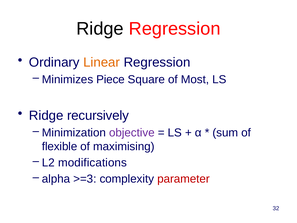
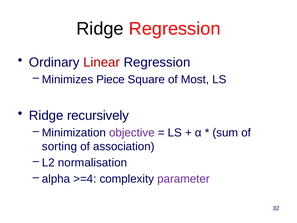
Linear colour: orange -> red (102, 62)
flexible: flexible -> sorting (60, 146)
maximising: maximising -> association (124, 146)
modifications: modifications -> normalisation (93, 163)
>=3: >=3 -> >=4 (85, 179)
parameter colour: red -> purple (183, 179)
